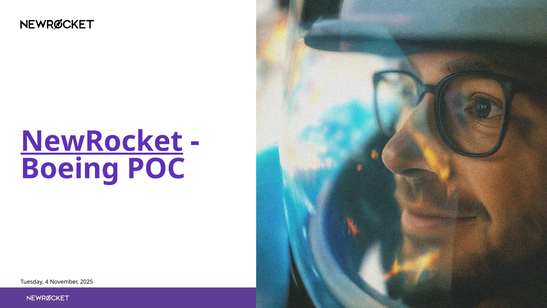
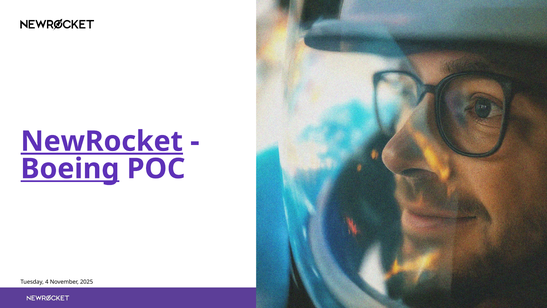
Boeing underline: none -> present (70, 169)
